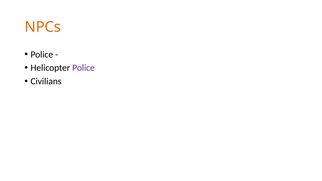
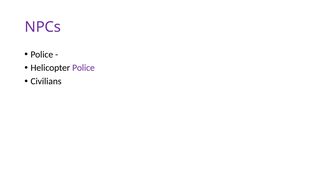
NPCs colour: orange -> purple (43, 27)
